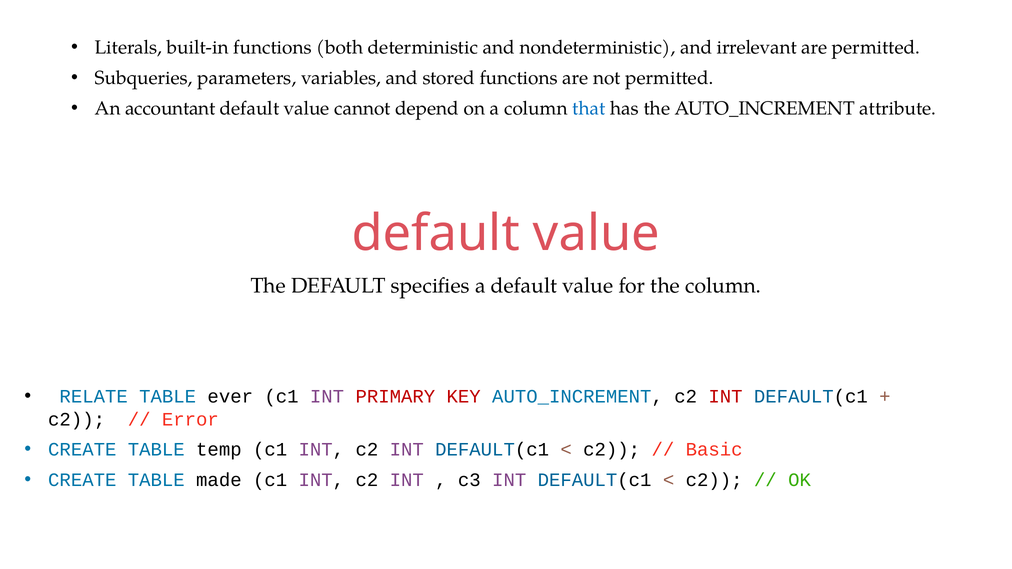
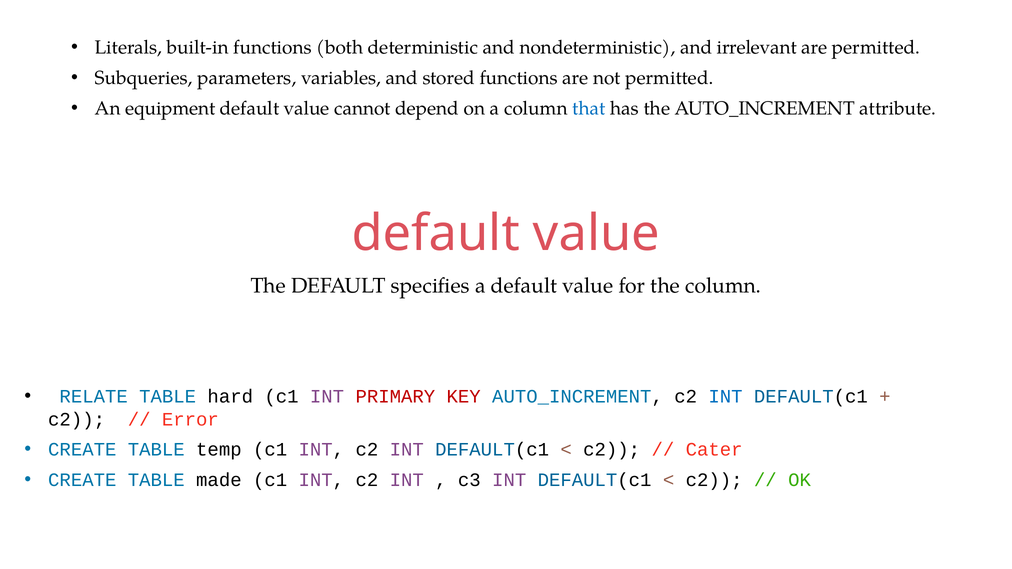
accountant: accountant -> equipment (170, 108)
ever: ever -> hard (230, 397)
INT colour: red -> blue (726, 397)
Basic: Basic -> Cater (714, 450)
